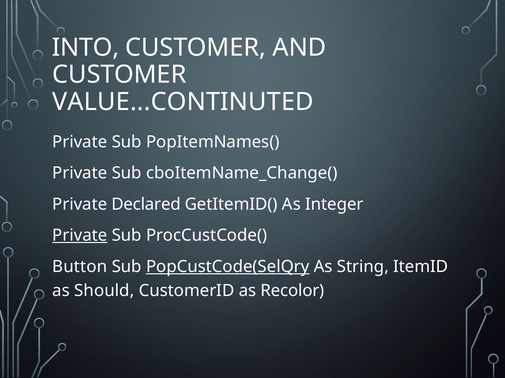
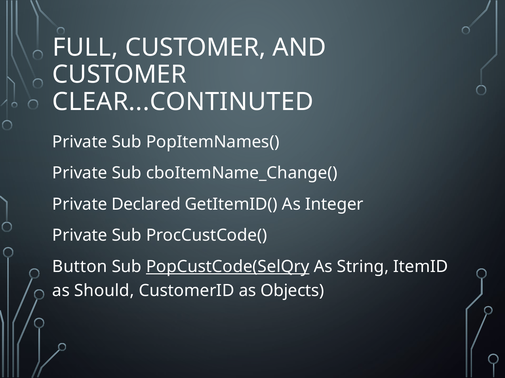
INTO: INTO -> FULL (85, 48)
VALUE...CONTINUTED: VALUE...CONTINUTED -> CLEAR...CONTINUTED (183, 102)
Private underline: present -> none (80, 236)
Recolor: Recolor -> Objects (292, 291)
